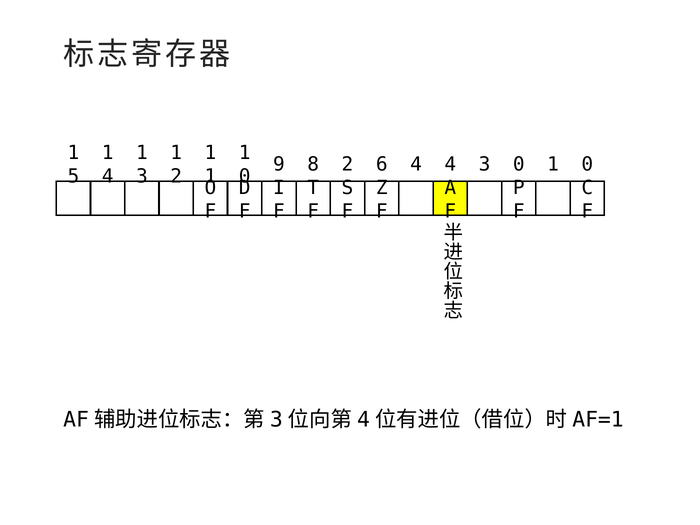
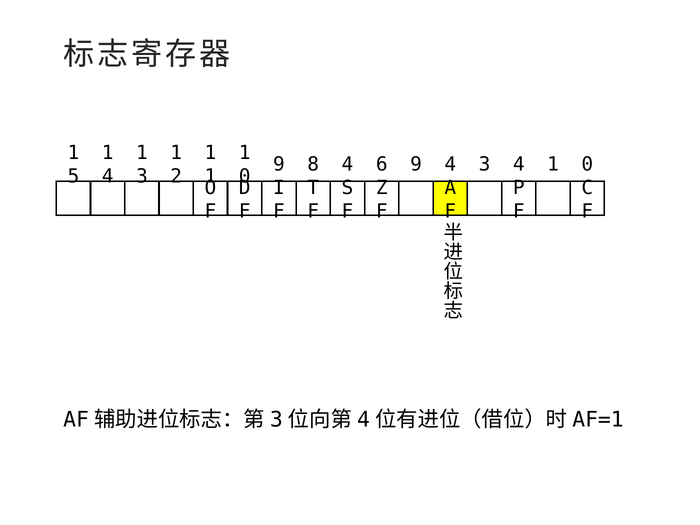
8 2: 2 -> 4 (347, 164)
6 4: 4 -> 9 (416, 164)
3 0: 0 -> 4 (519, 164)
